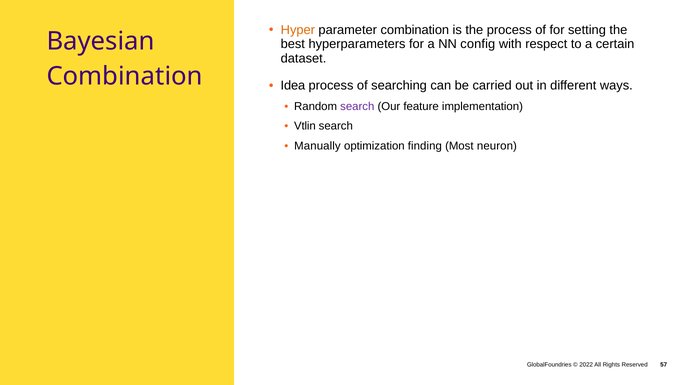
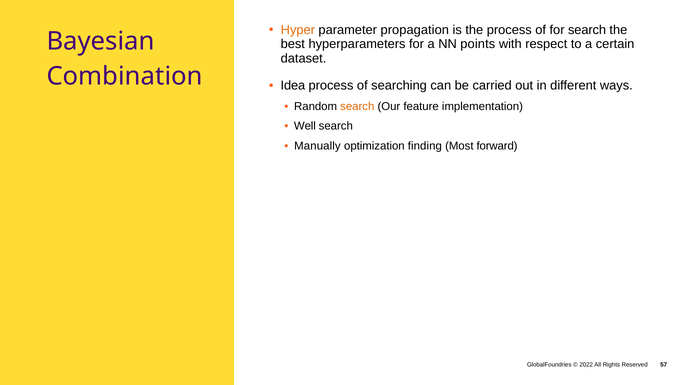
parameter combination: combination -> propagation (415, 30)
for setting: setting -> search (587, 30)
config: config -> points (478, 44)
search colour: purple -> orange (357, 106)
Vtlin: Vtlin -> Well (305, 126)
neuron: neuron -> forward (497, 146)
